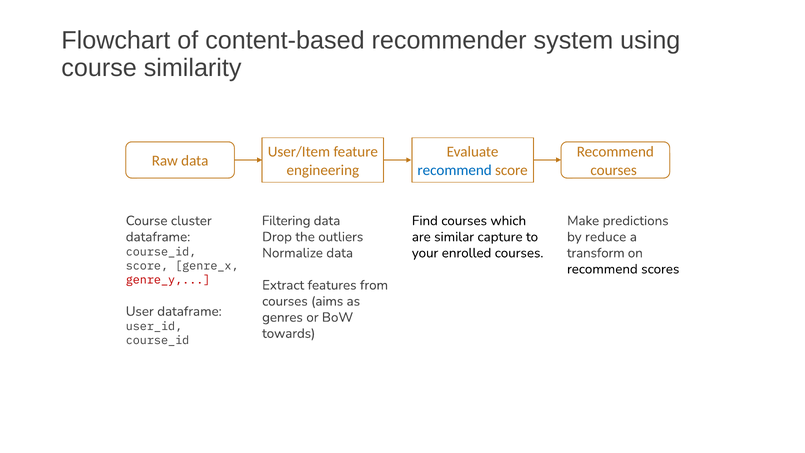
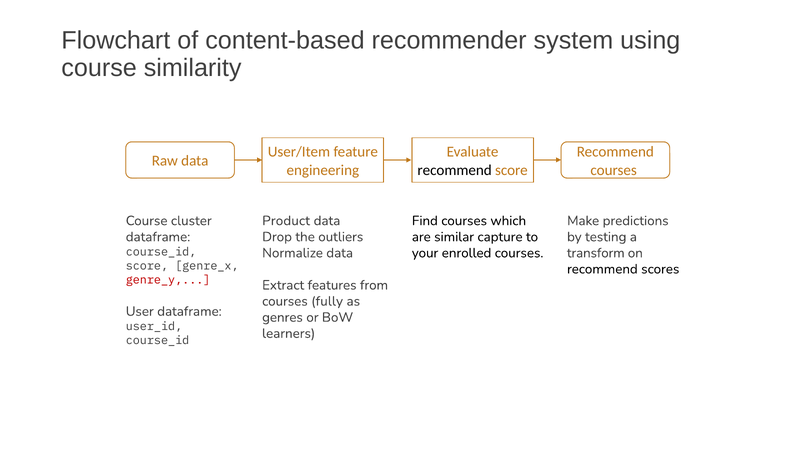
recommend colour: blue -> black (455, 170)
Filtering: Filtering -> Product (286, 221)
reduce: reduce -> testing (606, 237)
aims: aims -> fully (327, 301)
towards: towards -> learners (289, 333)
